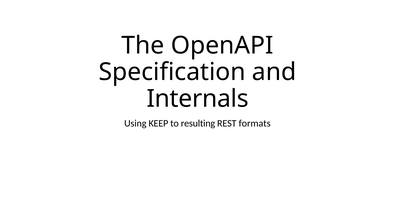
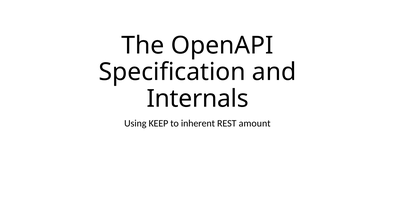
resulting: resulting -> inherent (198, 123)
formats: formats -> amount (255, 123)
